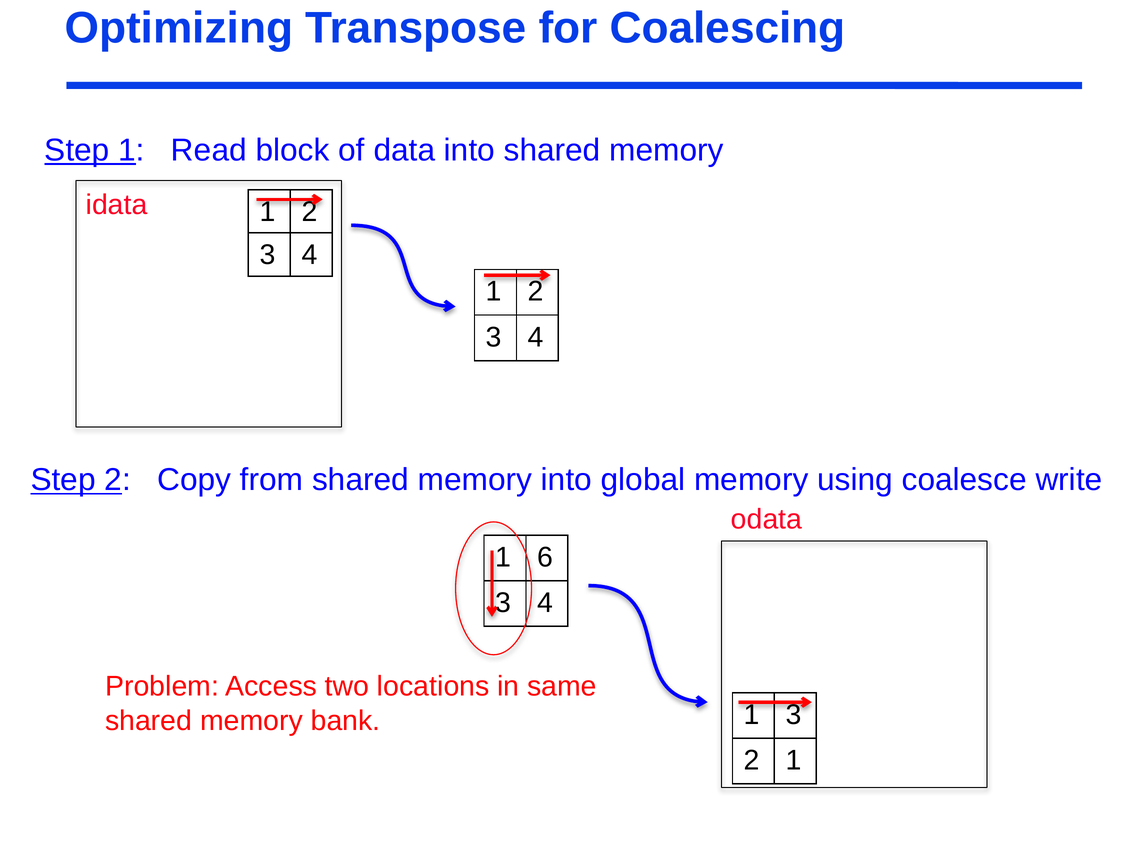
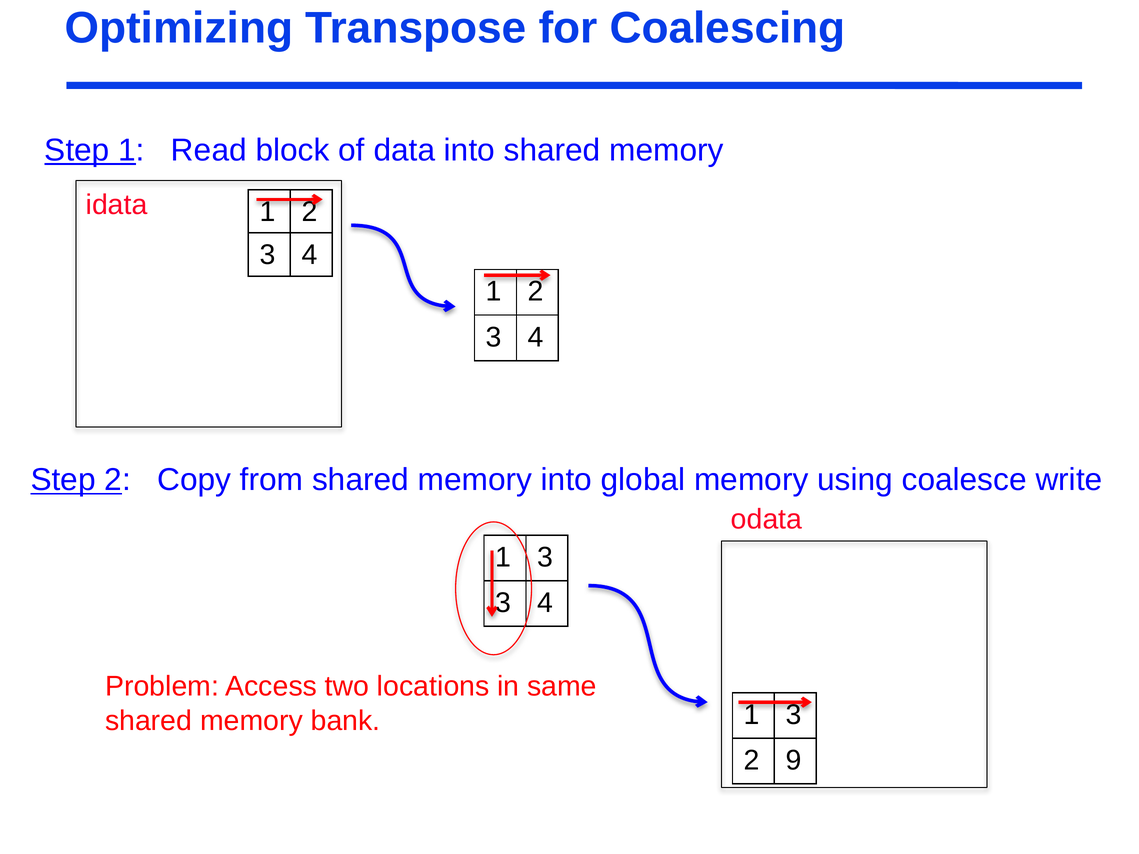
6: 6 -> 3 (545, 557)
2 1: 1 -> 9 (794, 761)
